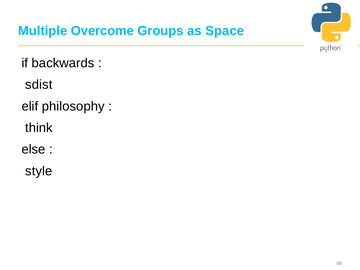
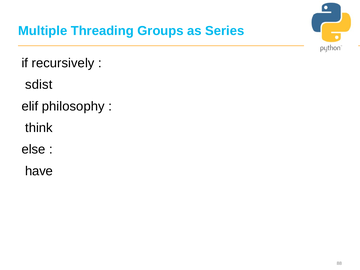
Overcome: Overcome -> Threading (102, 31)
Space: Space -> Series (225, 31)
backwards: backwards -> recursively (63, 63)
style: style -> have (39, 171)
